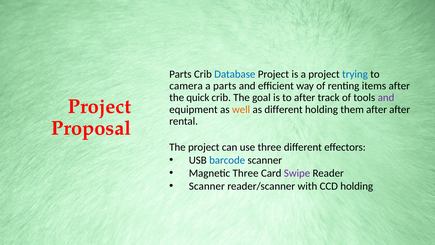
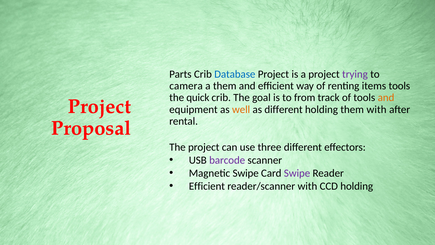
trying colour: blue -> purple (355, 74)
a parts: parts -> them (225, 86)
items after: after -> tools (399, 86)
to after: after -> from (305, 98)
and colour: purple -> orange (386, 98)
them after: after -> with (377, 109)
barcode colour: blue -> purple (227, 160)
Magnetic Three: Three -> Swipe (246, 173)
Scanner: Scanner -> Efficient (207, 186)
